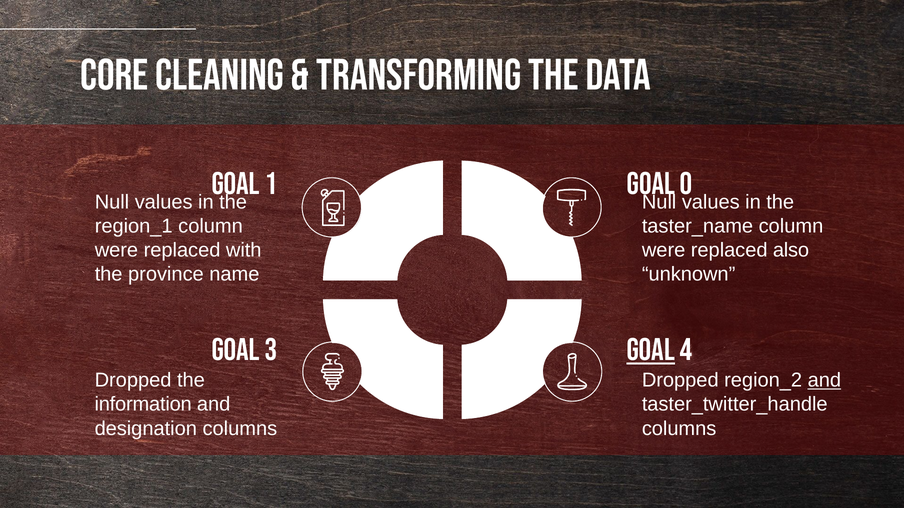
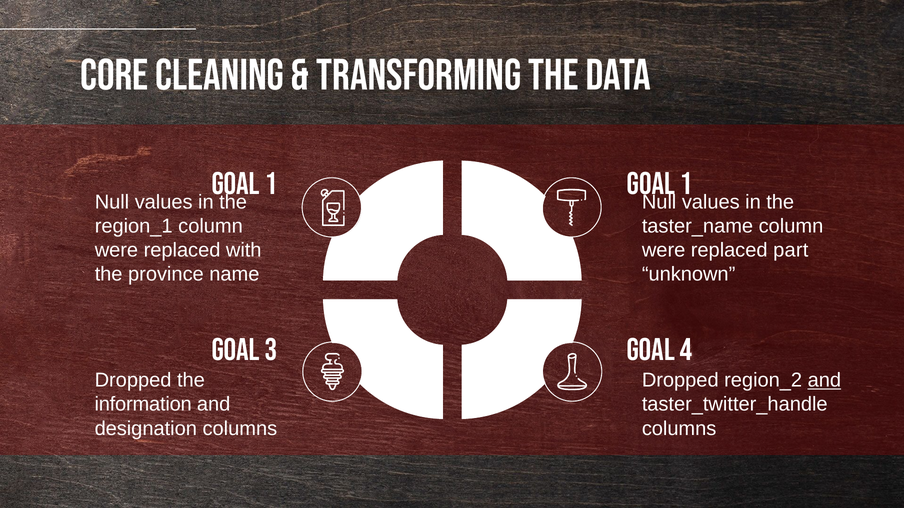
0: 0 -> 1 (686, 184)
also: also -> part (791, 250)
Goal underline: present -> none (651, 350)
